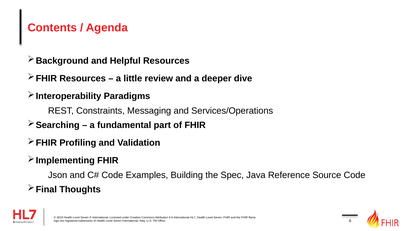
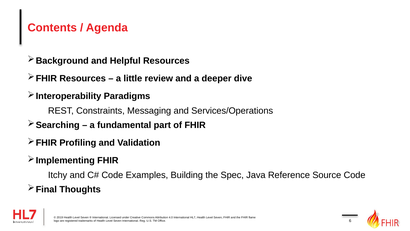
Json: Json -> Itchy (58, 175)
